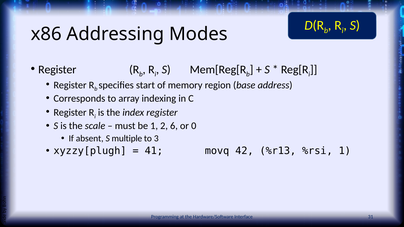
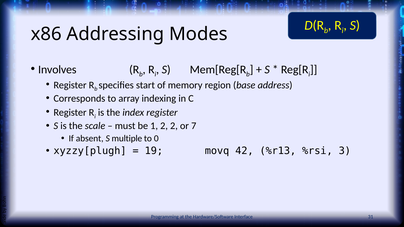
Register: Register -> Involves (57, 70)
2 6: 6 -> 2 (174, 126)
0: 0 -> 7 (194, 126)
3: 3 -> 0 (156, 139)
41: 41 -> 19 (154, 151)
%rsi 1: 1 -> 3 (345, 151)
